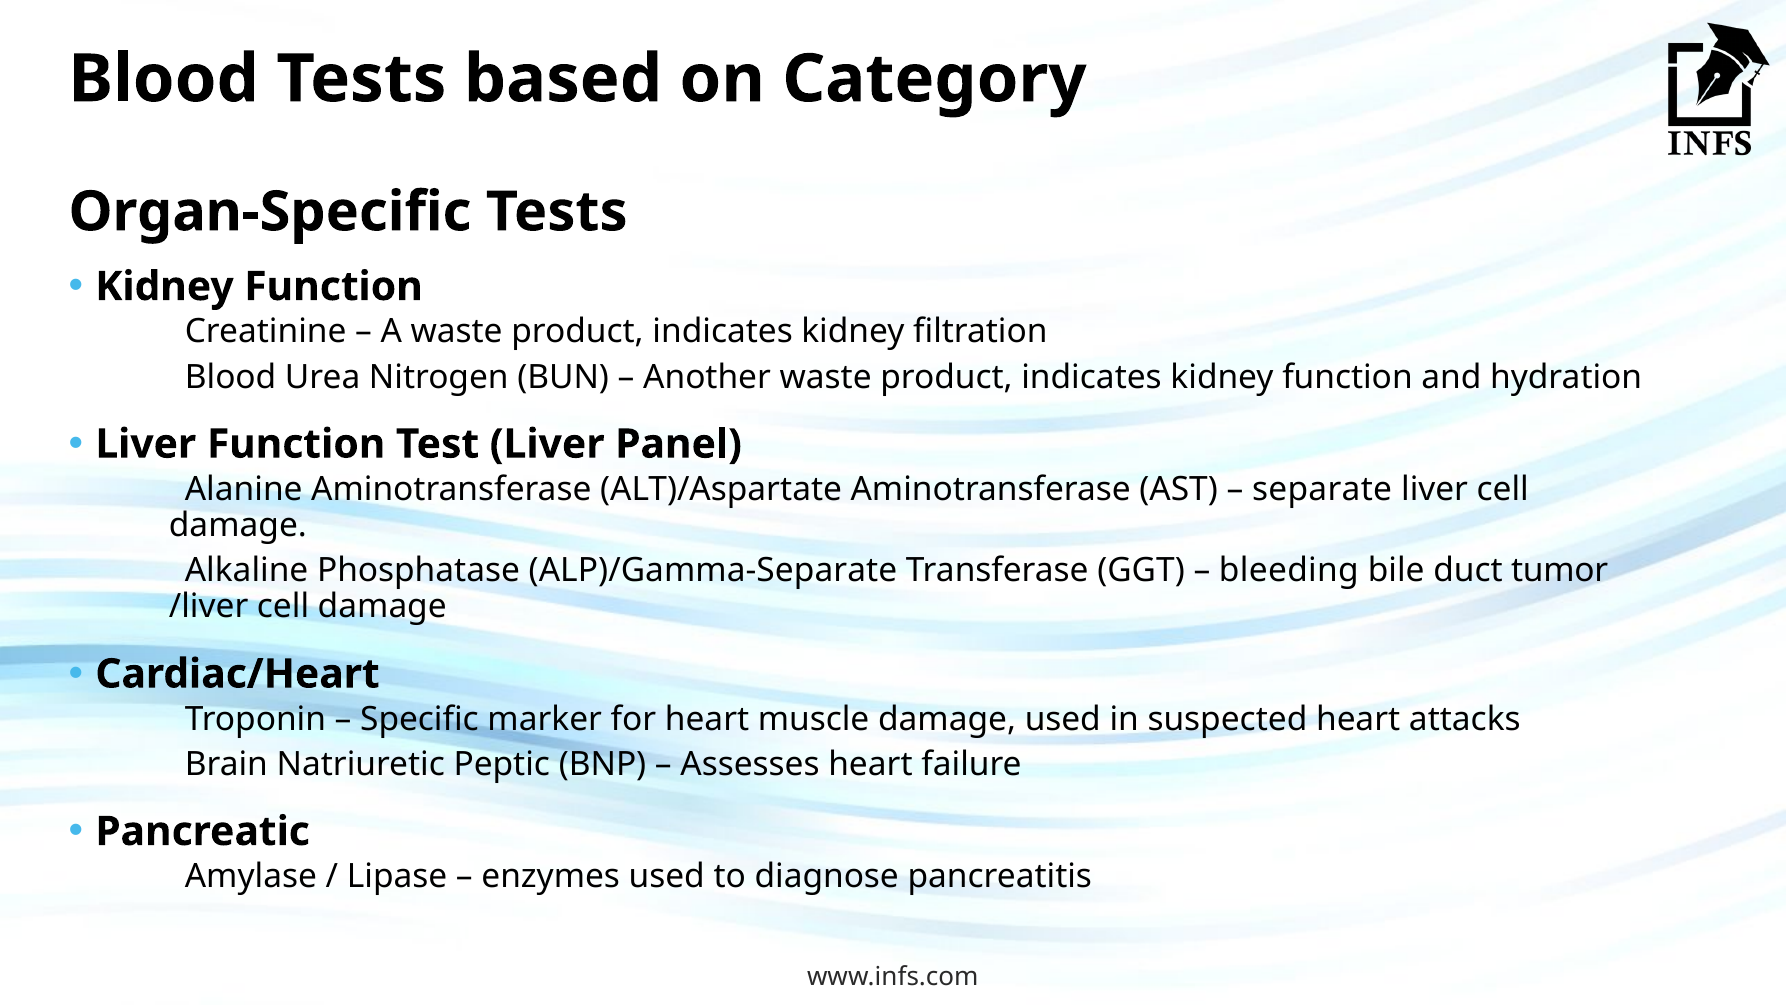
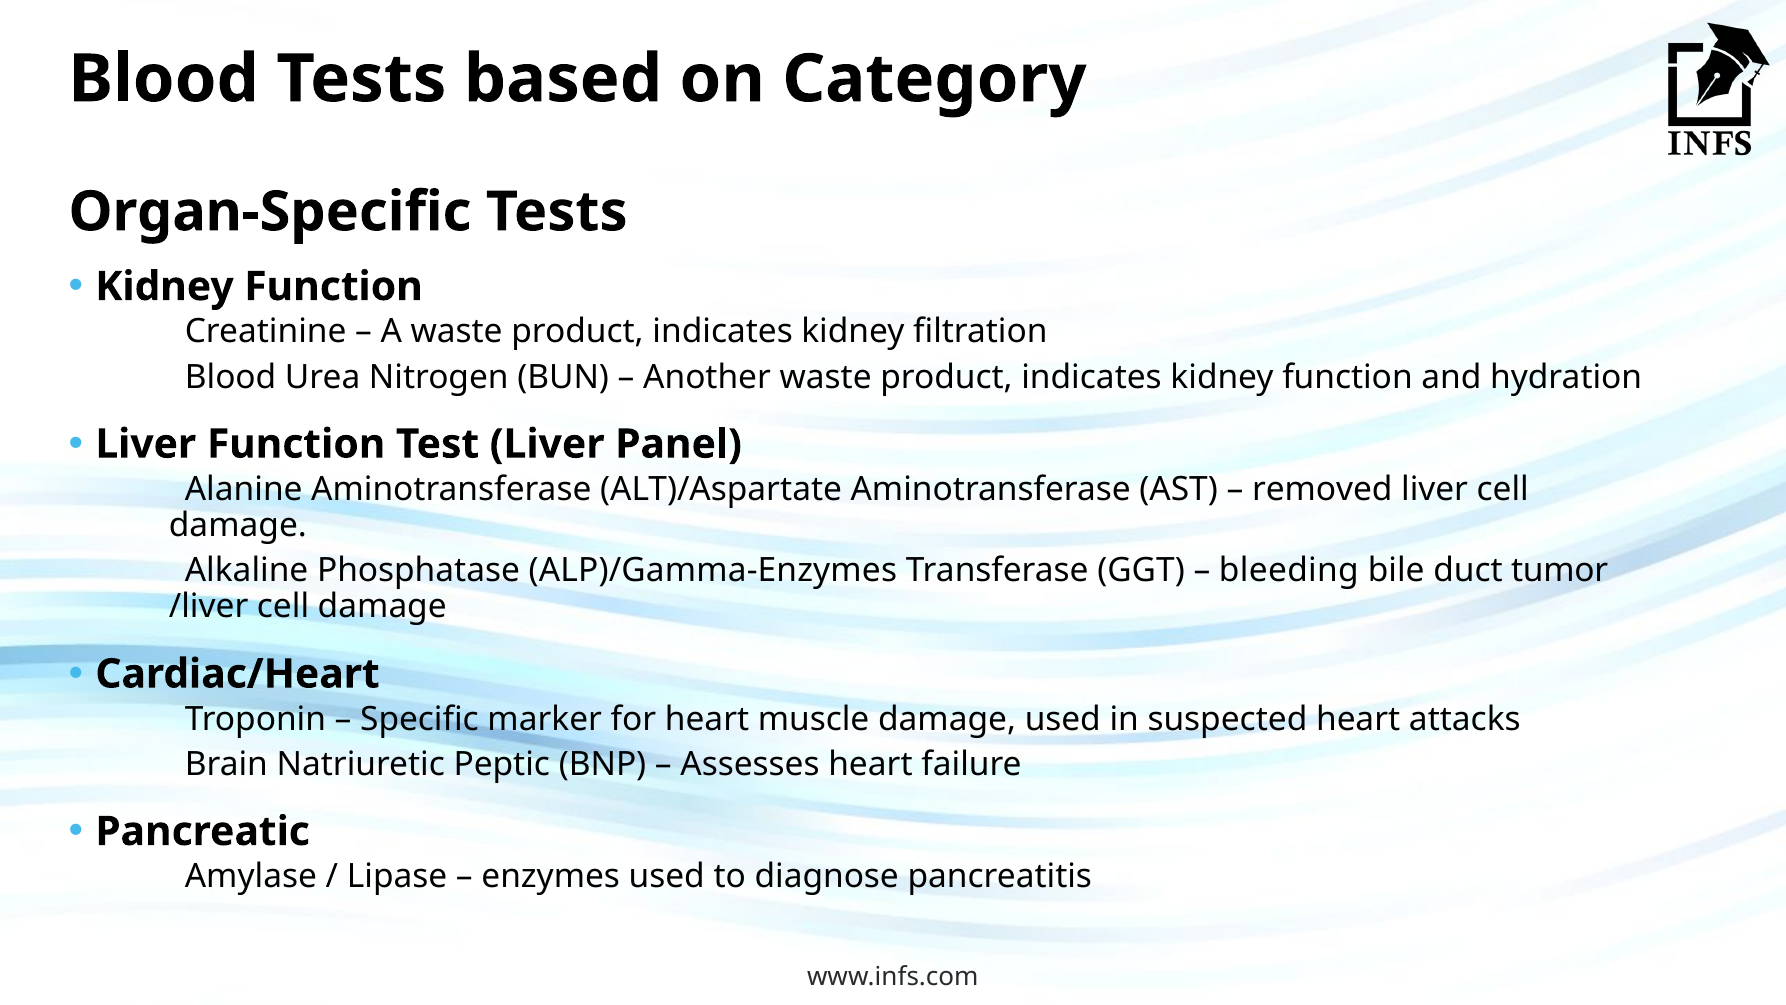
separate: separate -> removed (1322, 489)
ALP)/Gamma-Separate: ALP)/Gamma-Separate -> ALP)/Gamma-Enzymes (713, 571)
